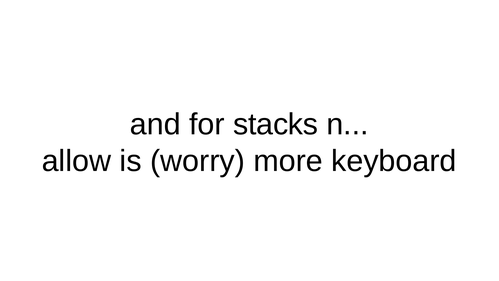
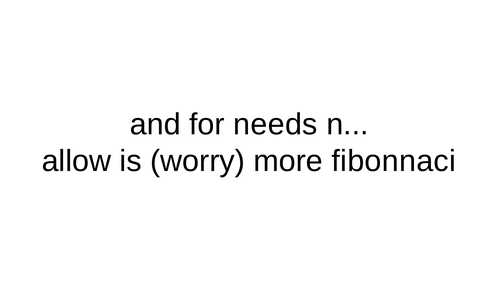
stacks: stacks -> needs (275, 124)
keyboard: keyboard -> fibonnaci (394, 161)
